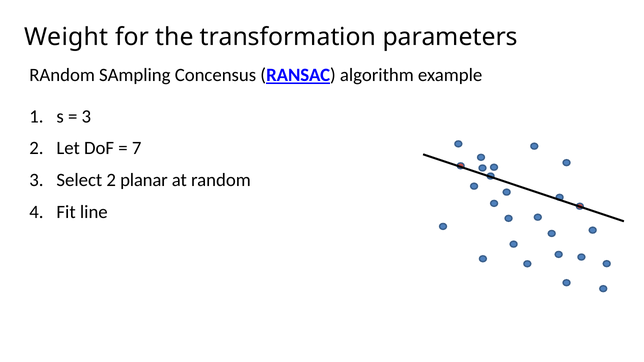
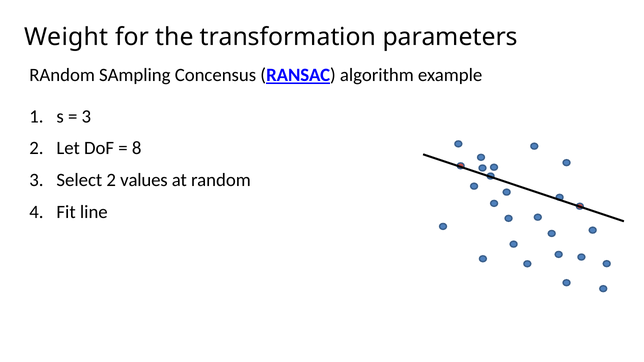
7: 7 -> 8 (137, 148)
planar: planar -> values (144, 180)
